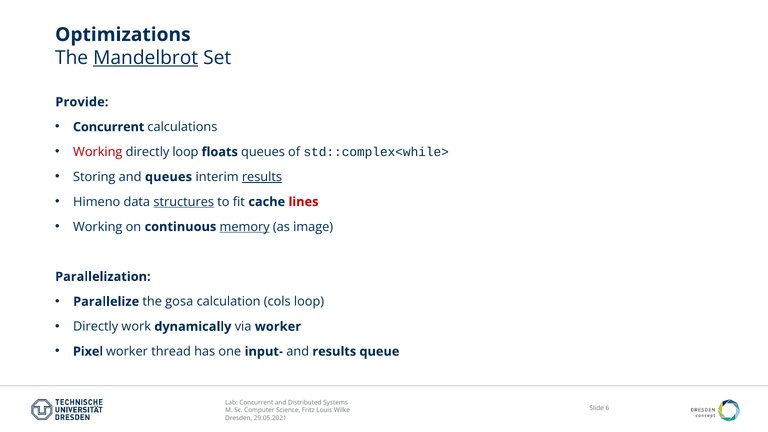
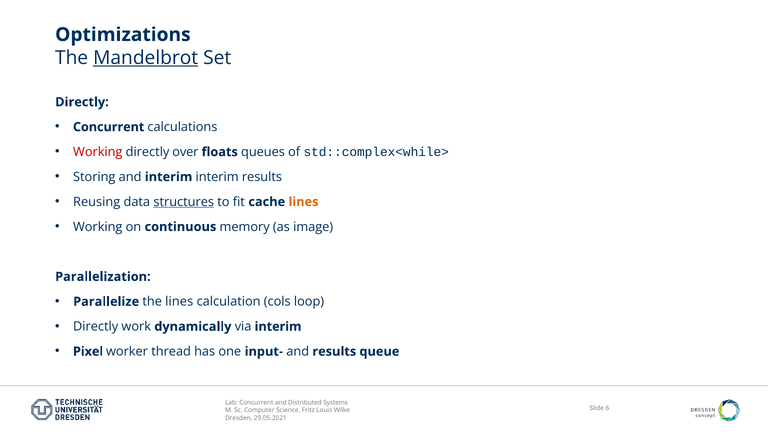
Provide: Provide -> Directly (82, 102)
directly loop: loop -> over (185, 152)
and queues: queues -> interim (169, 177)
results underline: present -> none (262, 177)
Himeno: Himeno -> Reusing (97, 202)
lines colour: red -> orange (303, 202)
memory underline: present -> none (245, 227)
the gosa: gosa -> lines (179, 302)
via worker: worker -> interim (278, 327)
